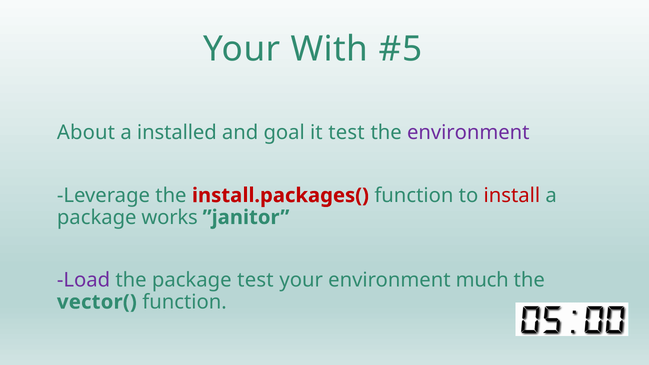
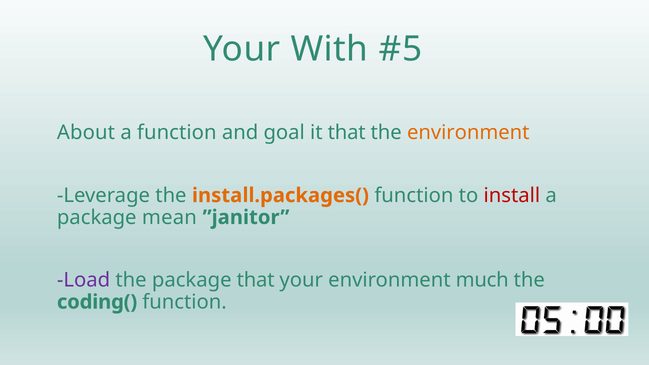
a installed: installed -> function (177, 133)
it test: test -> that (347, 133)
environment colour: purple -> orange (468, 133)
install.packages( colour: red -> orange (280, 195)
works: works -> mean (169, 217)
package test: test -> that (256, 280)
vector(: vector( -> coding( (97, 302)
